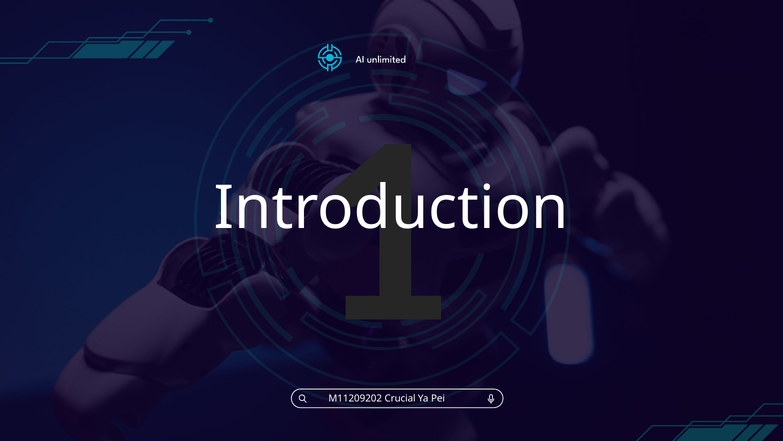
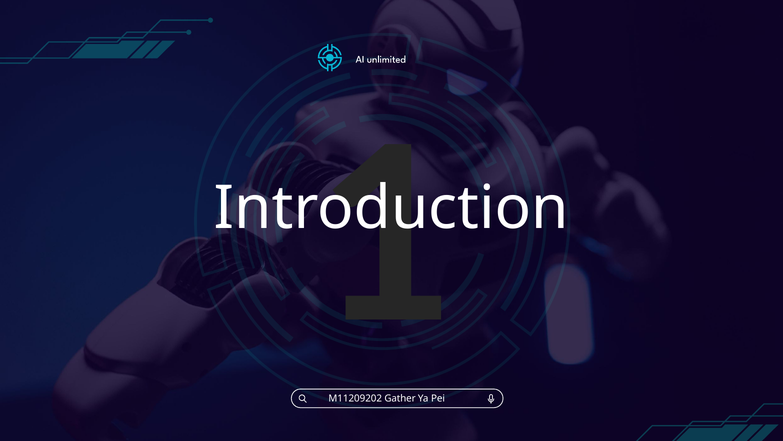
Crucial: Crucial -> Gather (400, 398)
